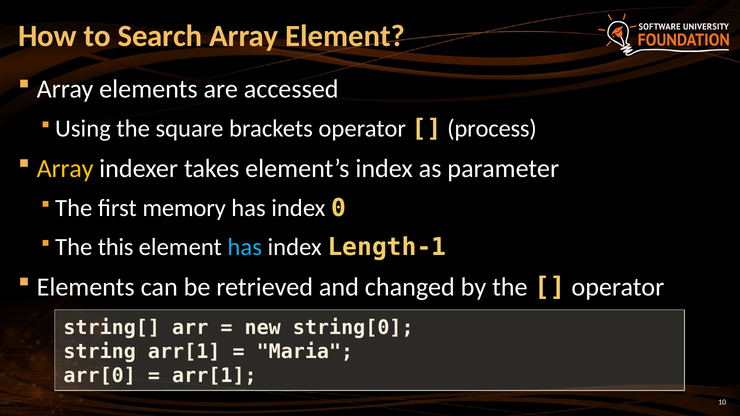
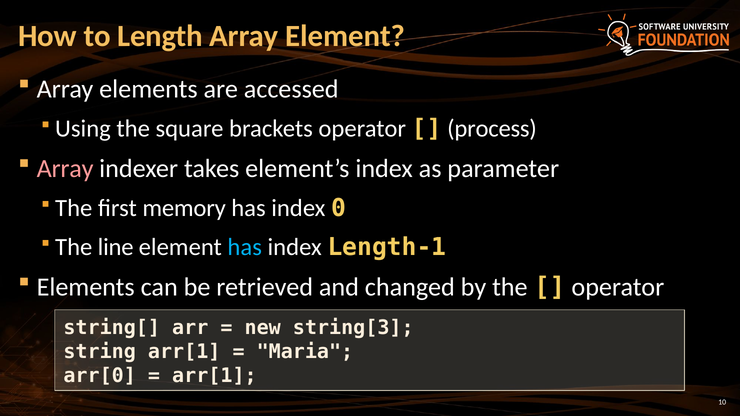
Search: Search -> Length (160, 36)
Array colour: yellow -> pink (65, 169)
this: this -> line (116, 247)
string[0: string[0 -> string[3 (353, 328)
